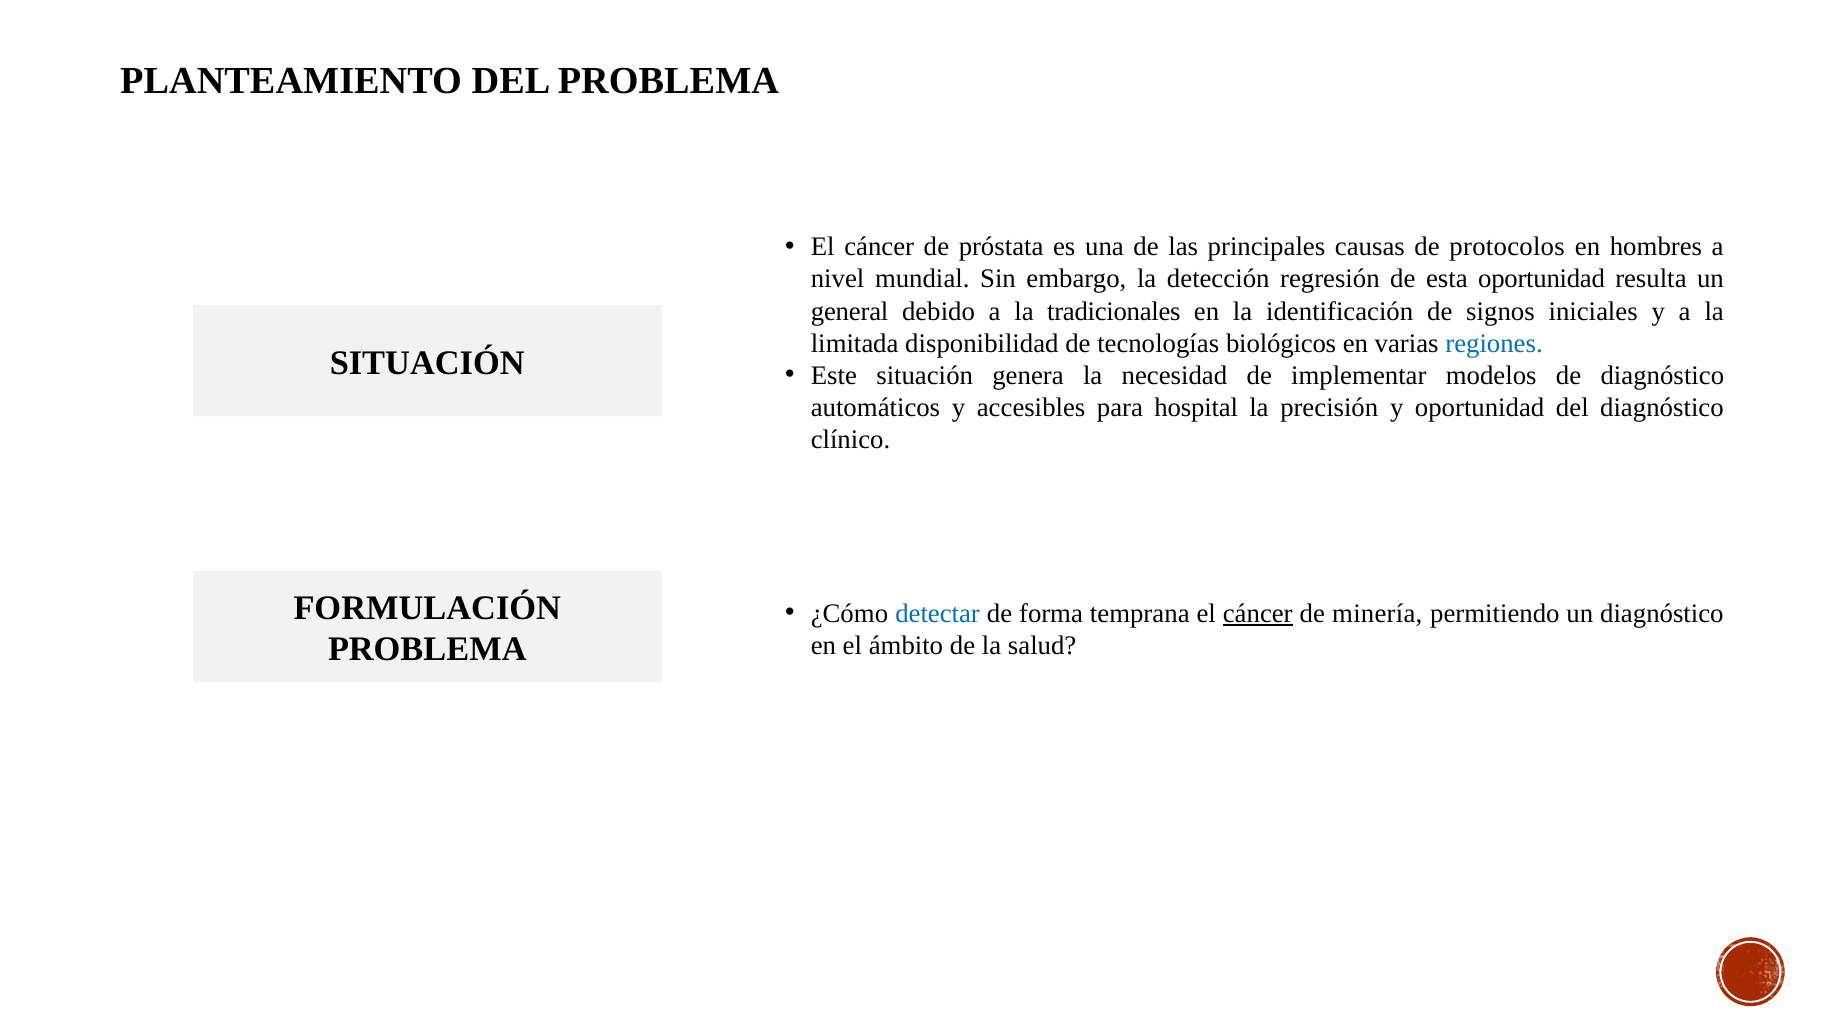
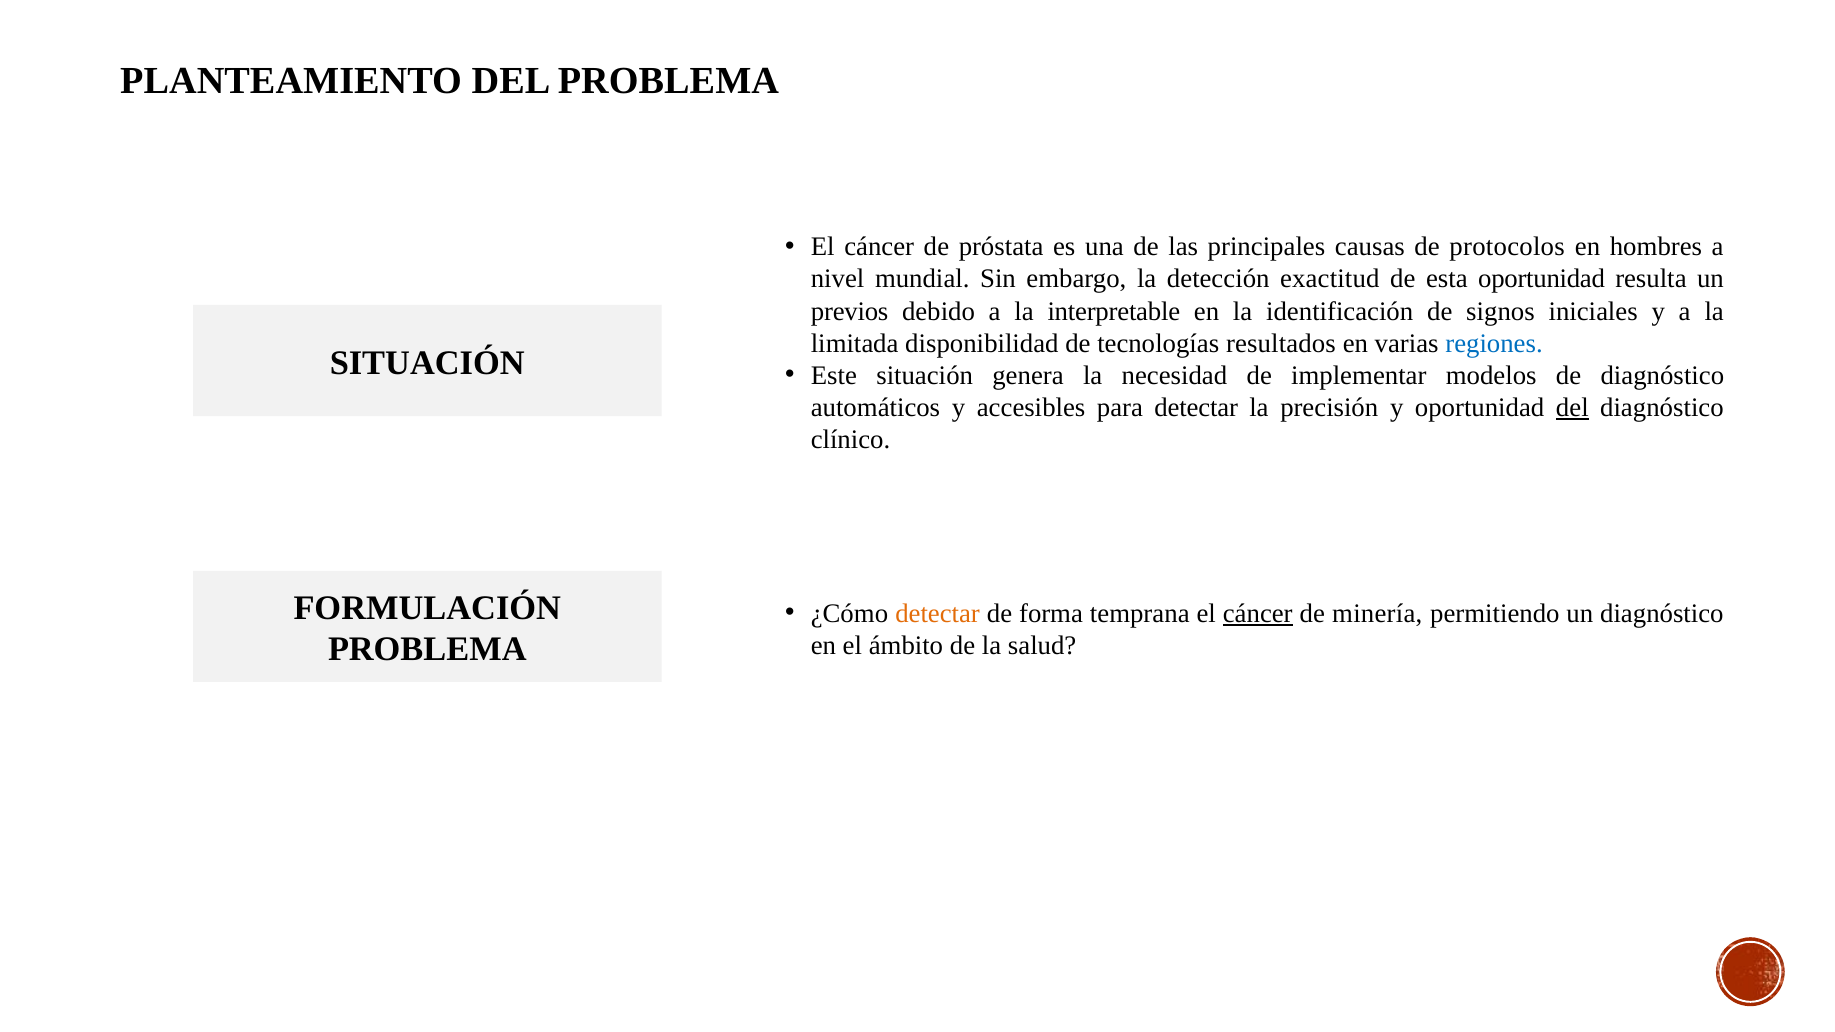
regresión: regresión -> exactitud (1330, 279)
general: general -> previos (850, 311)
tradicionales: tradicionales -> interpretable (1114, 311)
biológicos: biológicos -> resultados (1281, 343)
para hospital: hospital -> detectar (1196, 408)
del underline: none -> present (1572, 408)
detectar colour: blue -> orange (938, 614)
